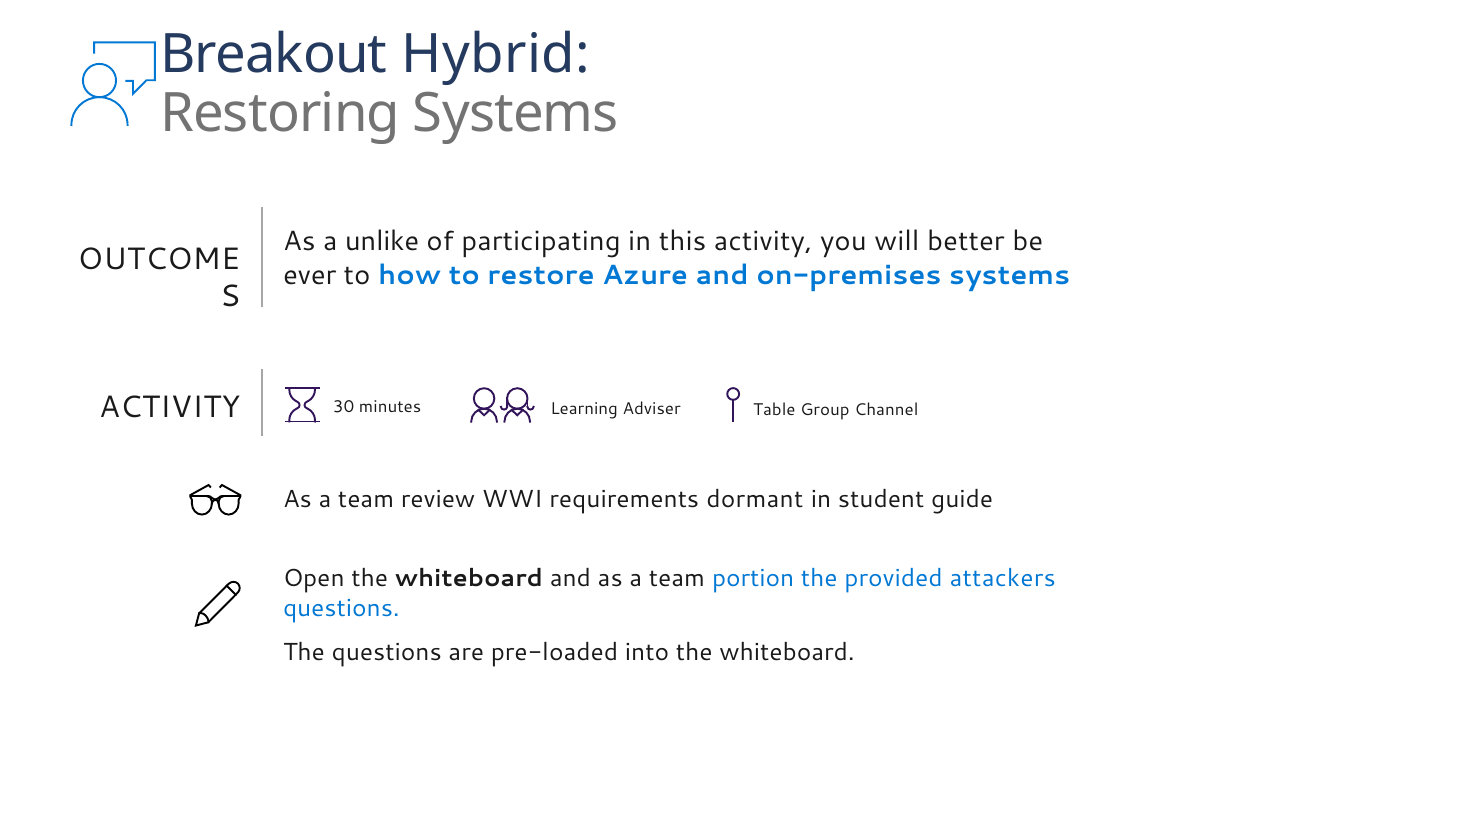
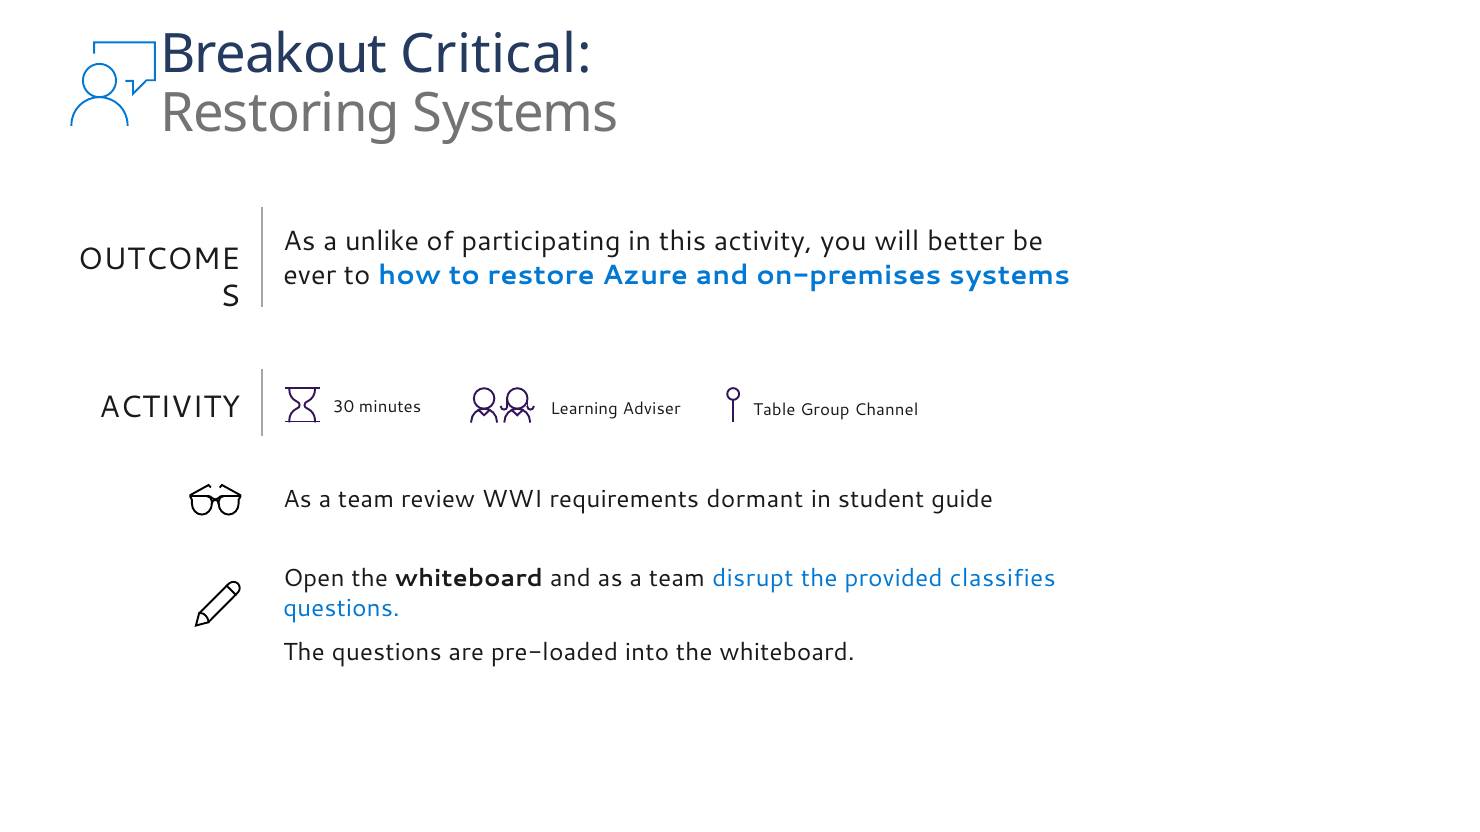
Hybrid: Hybrid -> Critical (496, 55)
portion: portion -> disrupt (753, 579)
attackers: attackers -> classifies (1003, 579)
